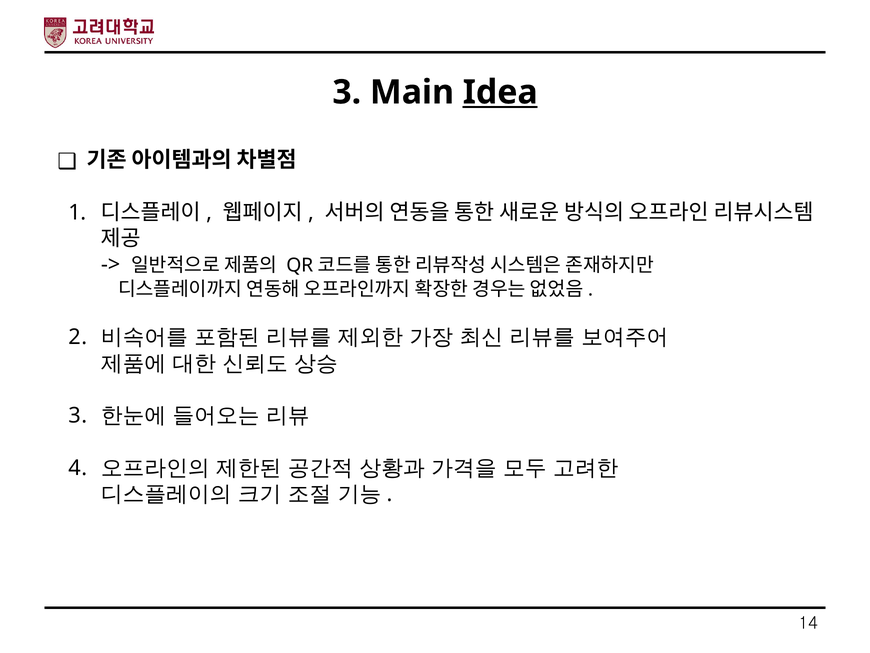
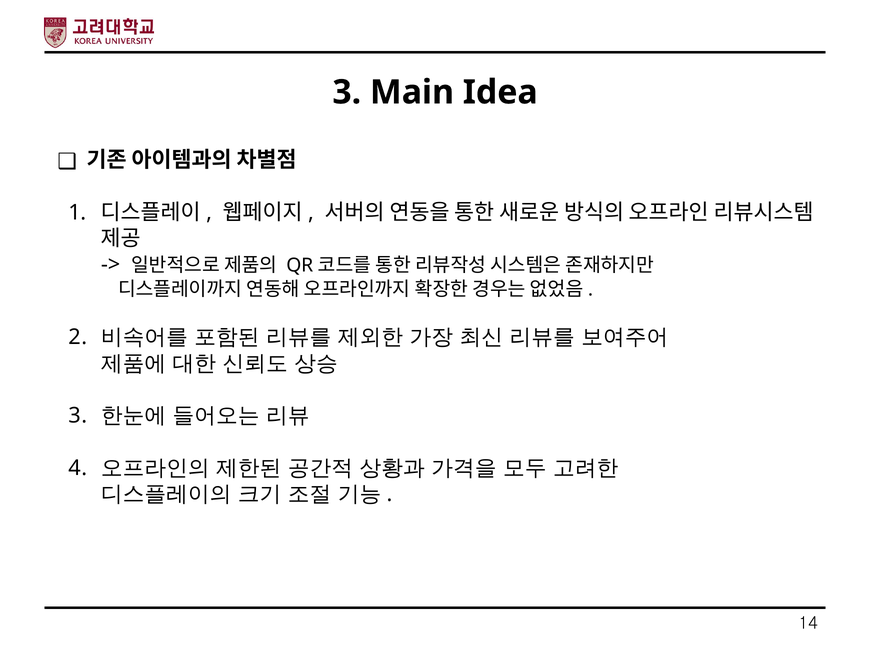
Idea underline: present -> none (500, 92)
